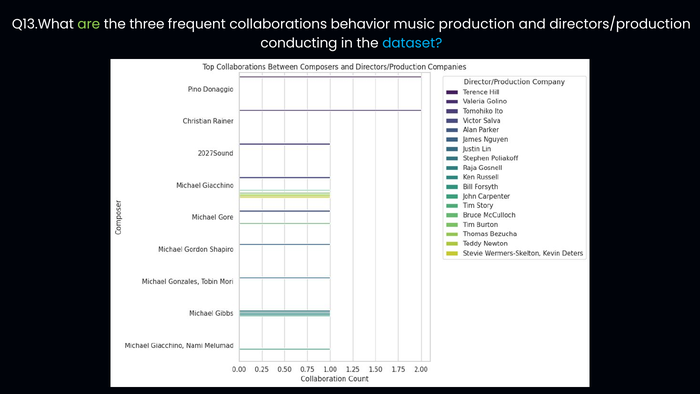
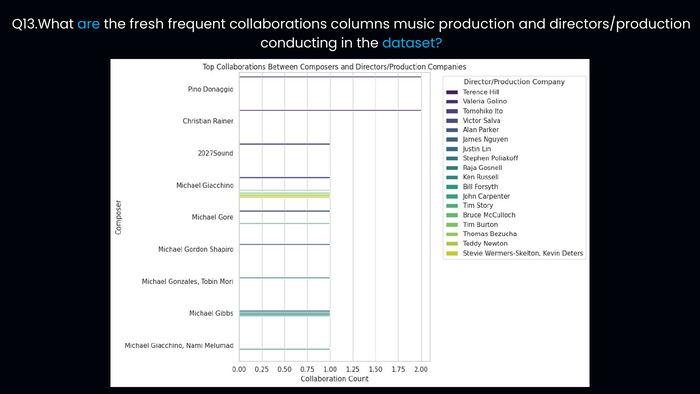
are colour: light green -> light blue (89, 24)
three: three -> fresh (147, 24)
behavior: behavior -> columns (360, 24)
